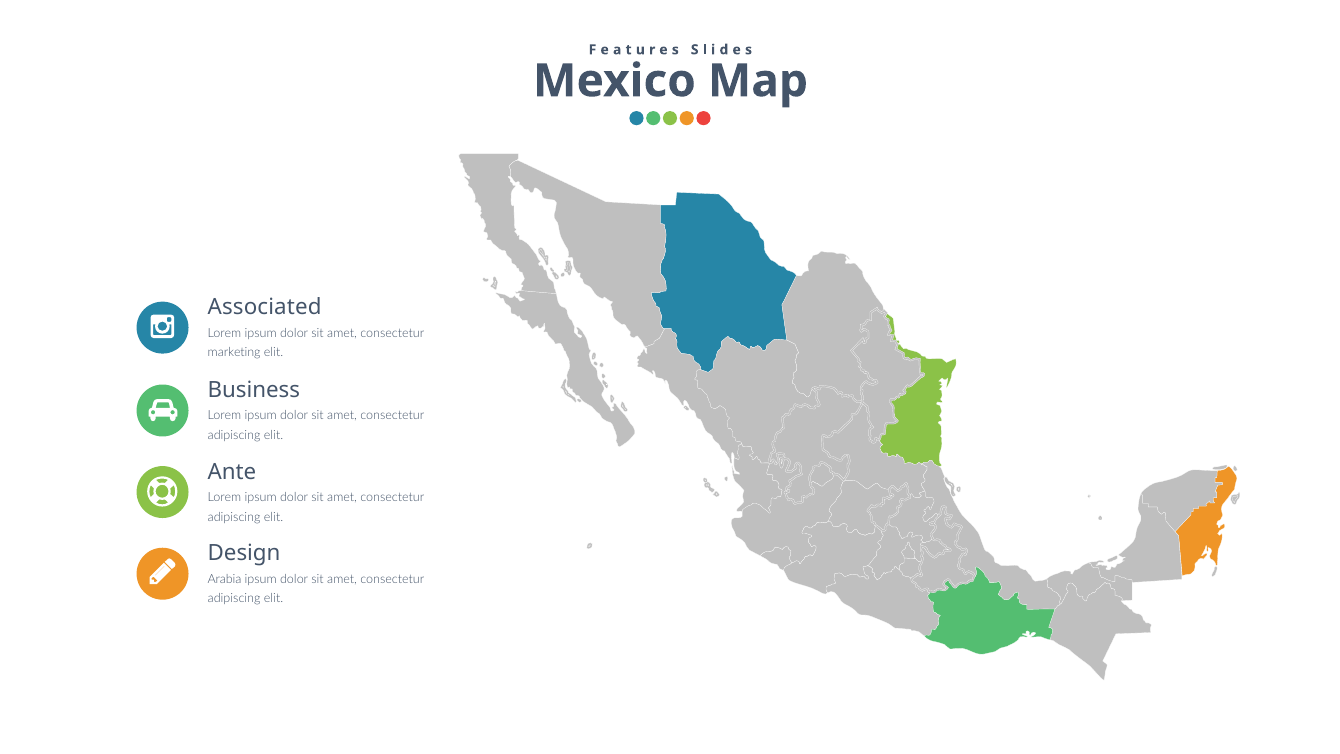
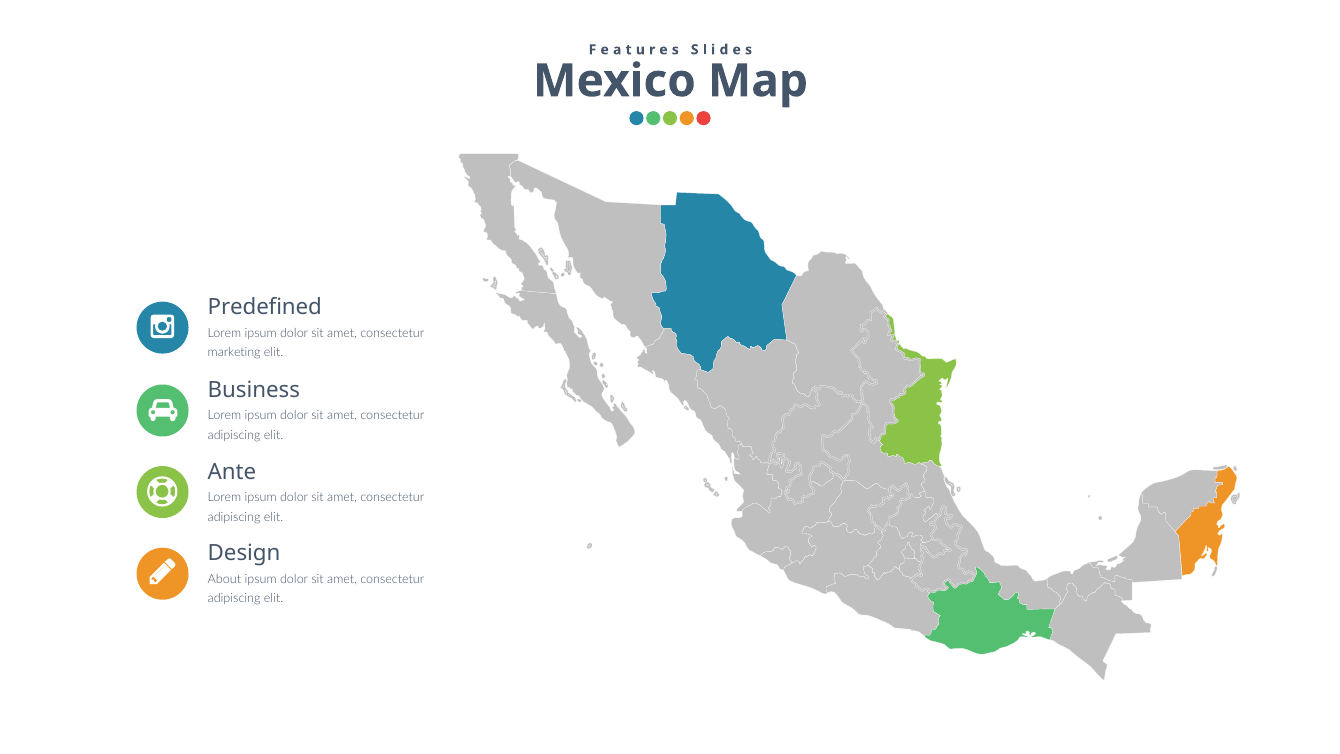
Associated: Associated -> Predefined (265, 307)
Arabia: Arabia -> About (224, 579)
